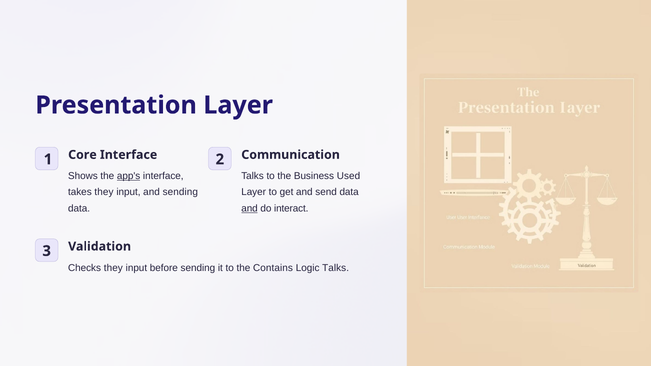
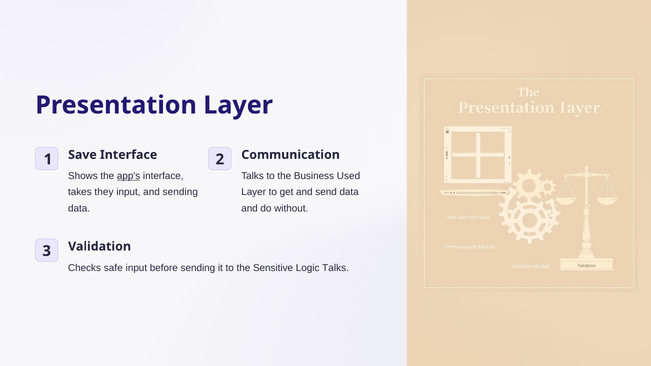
Core: Core -> Save (82, 155)
and underline: present -> none (250, 208)
interact: interact -> without (291, 208)
Checks they: they -> safe (113, 268)
Contains: Contains -> Sensitive (273, 268)
